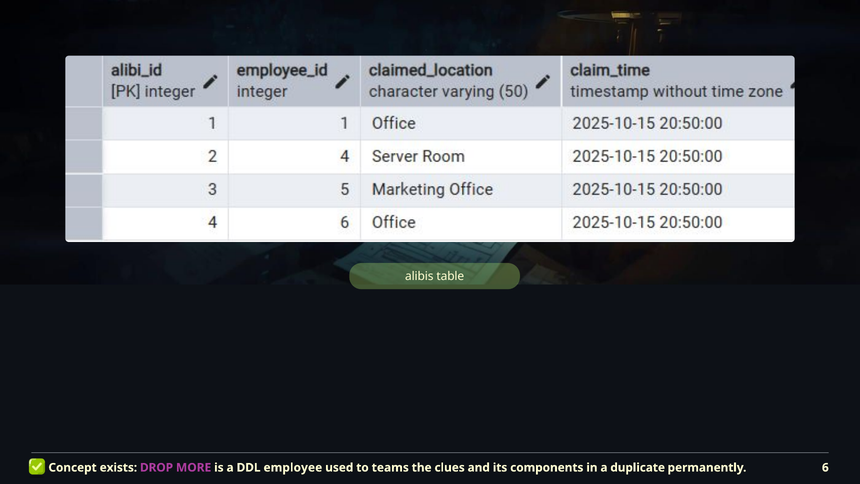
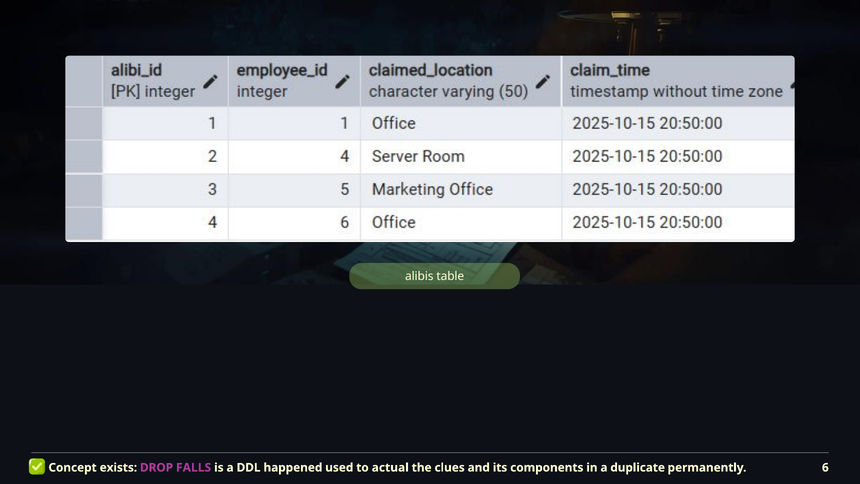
MORE: MORE -> FALLS (194, 467)
employee: employee -> happened (293, 467)
teams: teams -> actual (390, 467)
